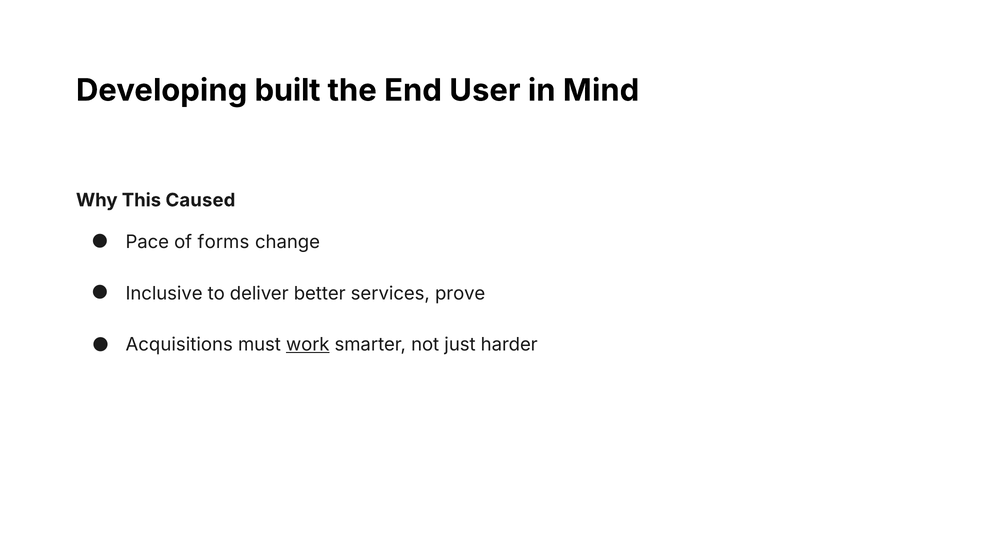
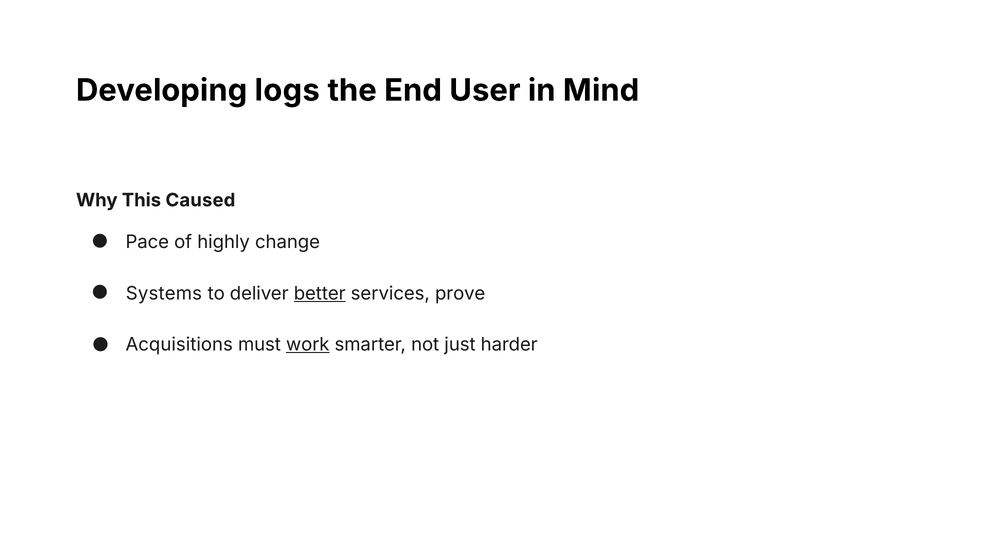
built: built -> logs (287, 91)
forms: forms -> highly (224, 242)
Inclusive: Inclusive -> Systems (164, 294)
better underline: none -> present (320, 294)
